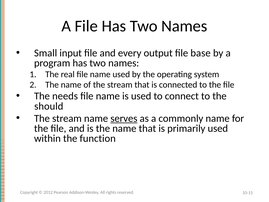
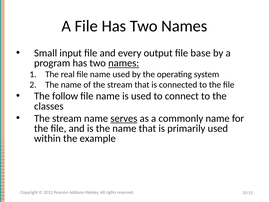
names underline: none -> present (124, 63)
needs: needs -> follow (65, 96)
should: should -> classes (49, 106)
function: function -> example (98, 138)
